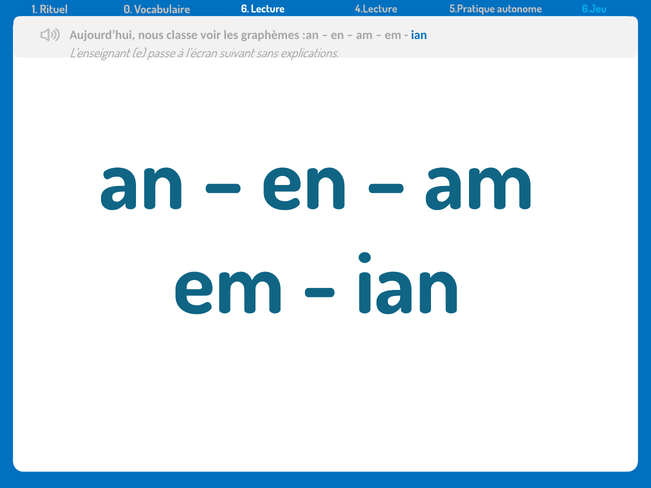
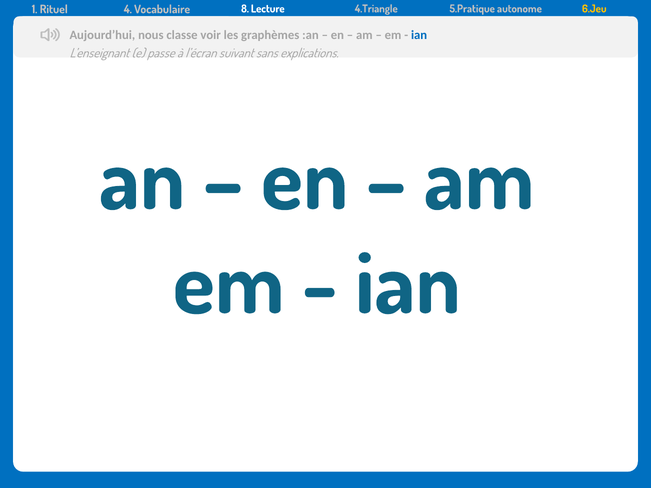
0: 0 -> 4 (128, 9)
6: 6 -> 8 (245, 9)
4.Lecture: 4.Lecture -> 4.Triangle (376, 9)
6.Jeu colour: light blue -> yellow (594, 9)
